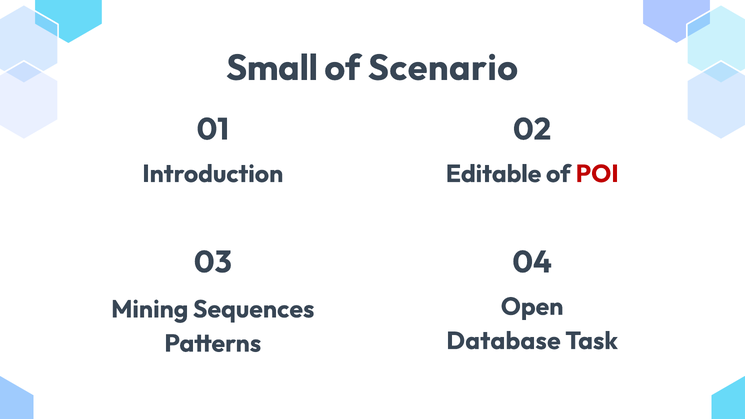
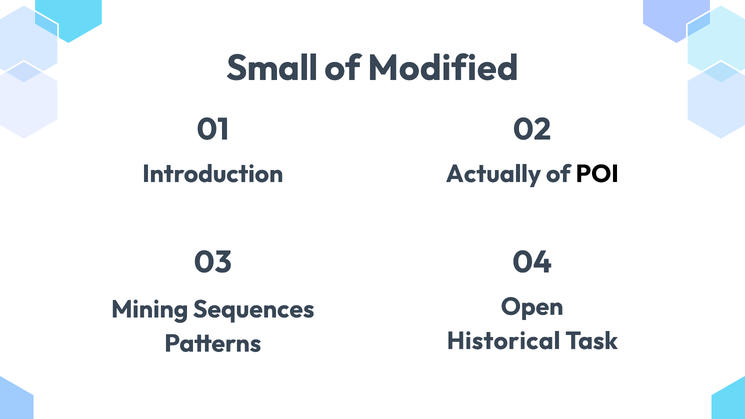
Scenario: Scenario -> Modified (443, 68)
Editable: Editable -> Actually (493, 174)
POI colour: red -> black (597, 174)
Database: Database -> Historical (504, 341)
